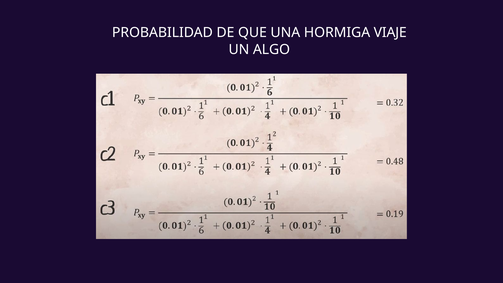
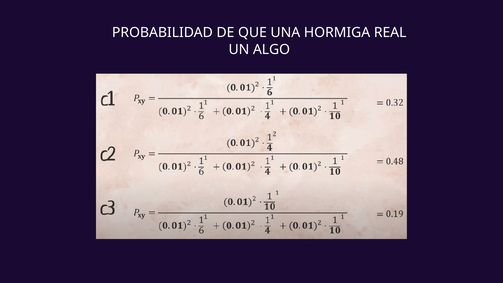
VIAJE: VIAJE -> REAL (390, 33)
